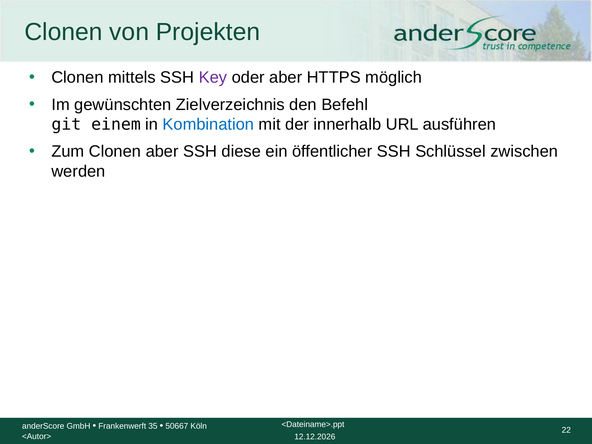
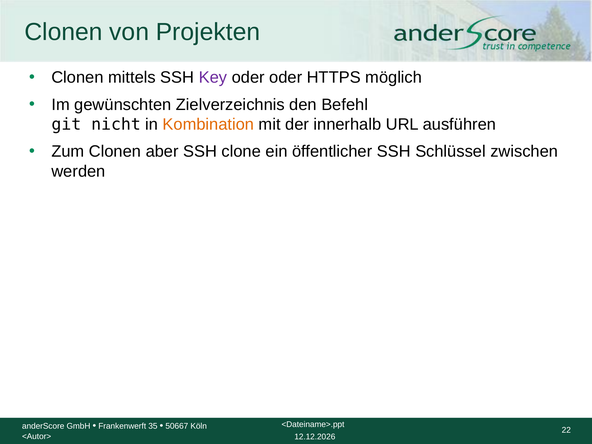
oder aber: aber -> oder (286, 78)
einem: einem -> nicht (116, 124)
Kombination colour: blue -> orange (208, 124)
diese: diese -> clone (241, 152)
